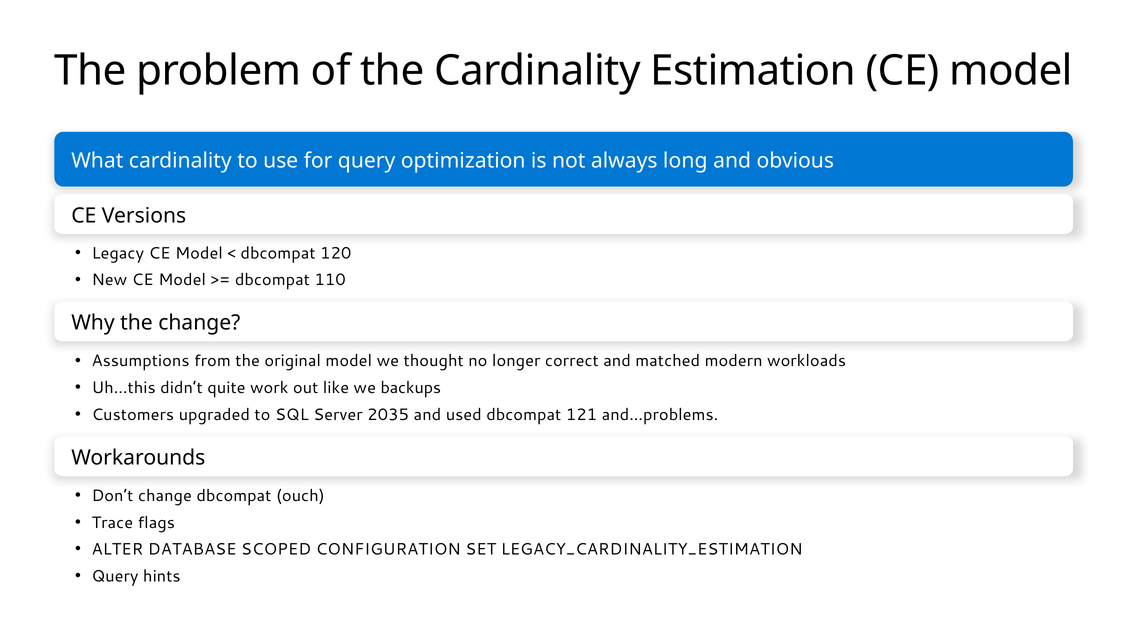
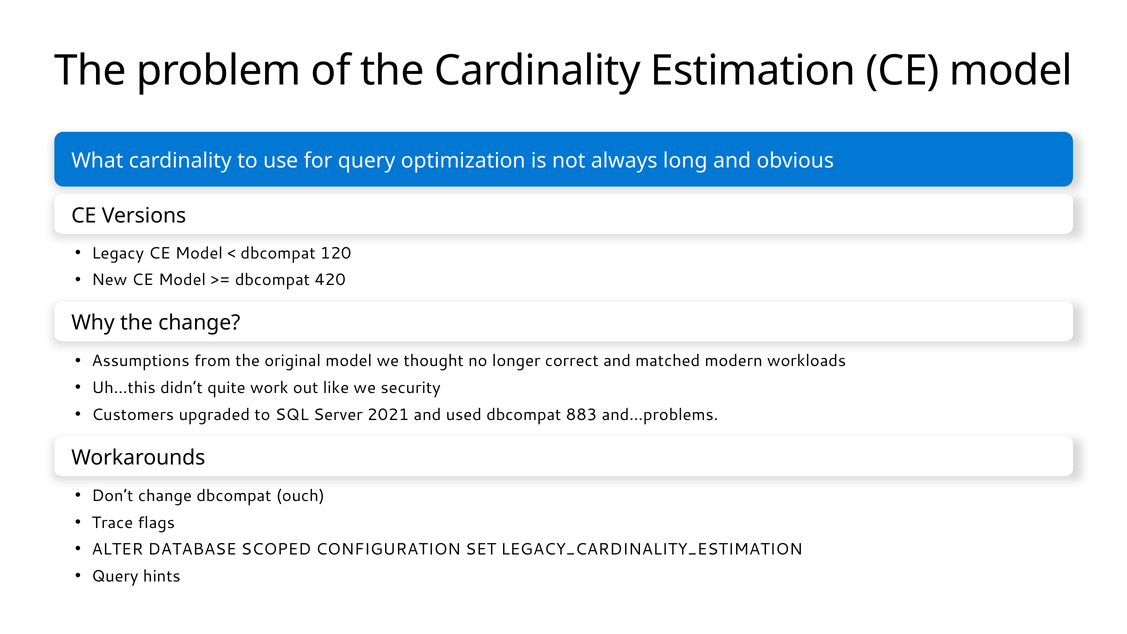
110: 110 -> 420 (330, 280)
backups: backups -> security (411, 388)
2035: 2035 -> 2021 (388, 415)
121: 121 -> 883 (581, 415)
